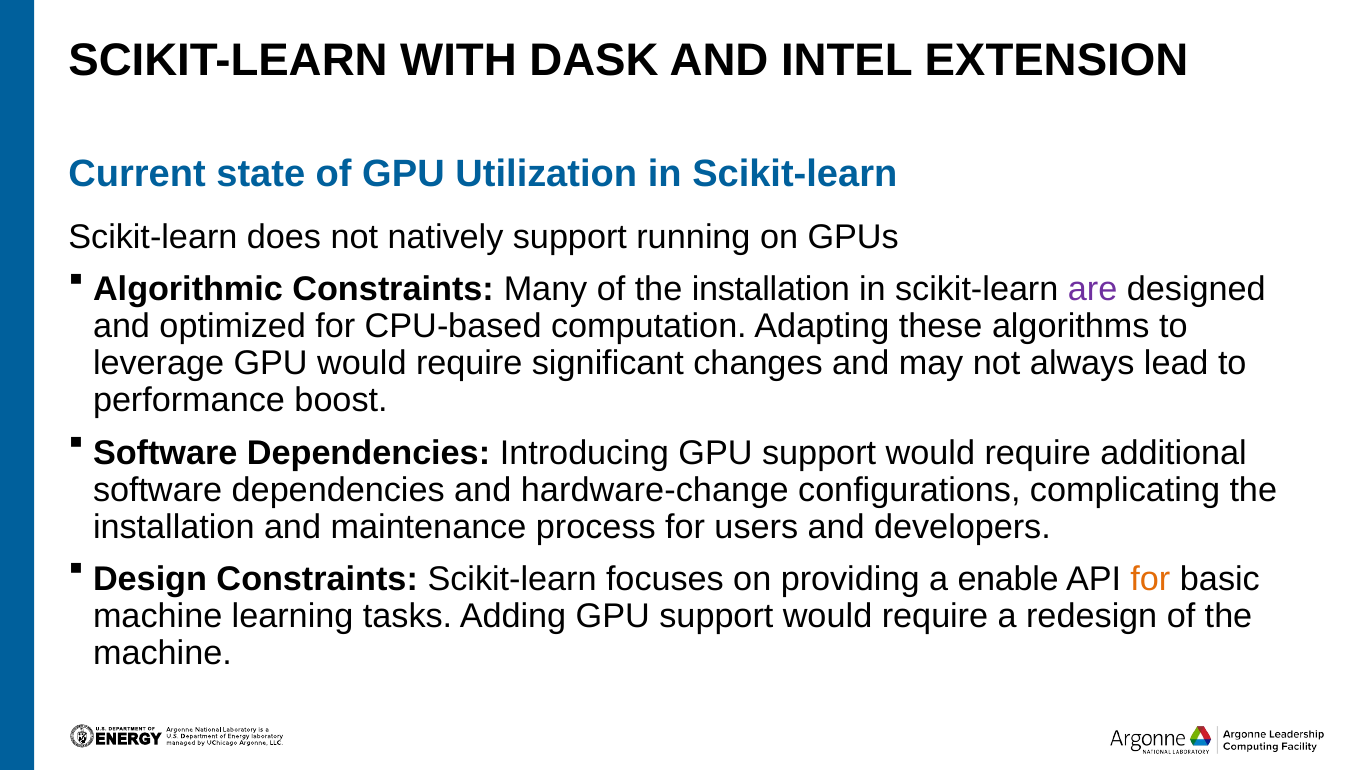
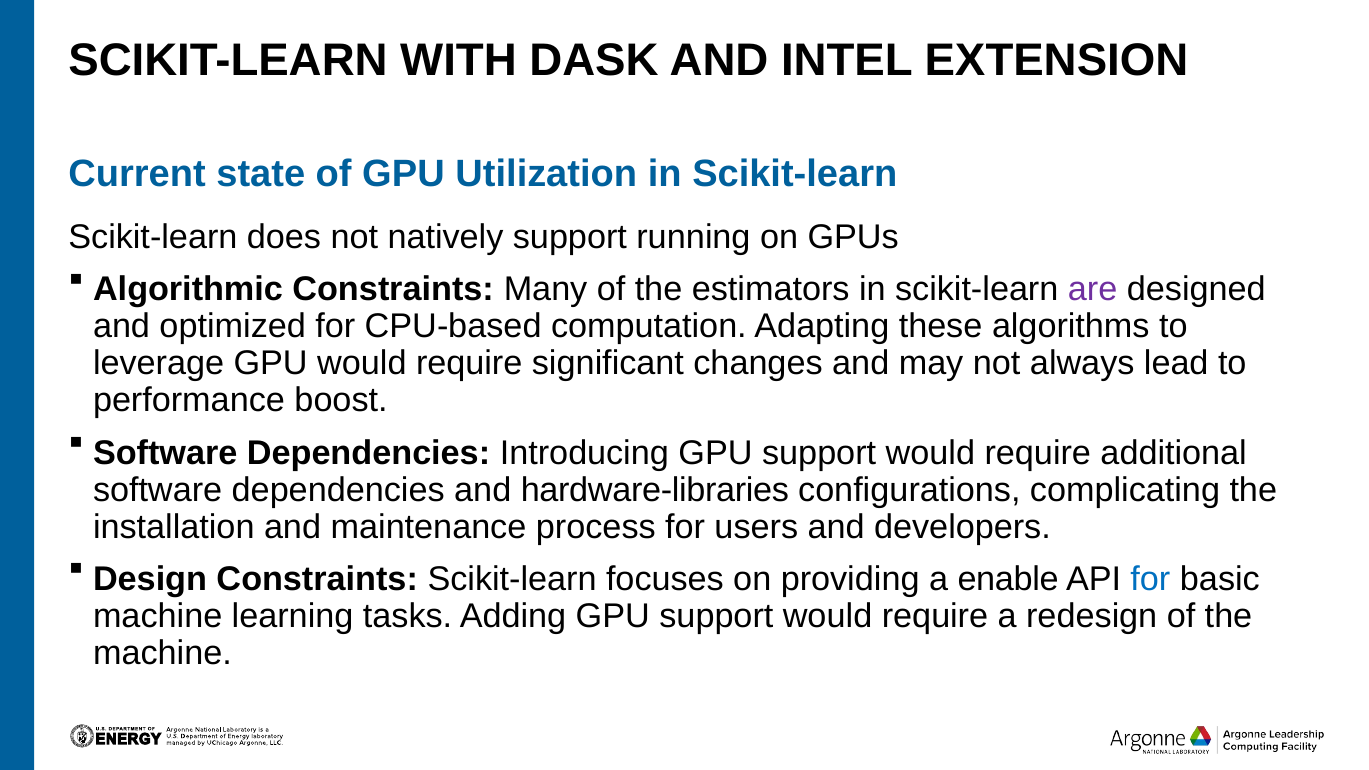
of the installation: installation -> estimators (771, 290)
hardware-change: hardware-change -> hardware-libraries (655, 490)
for colour: orange -> blue (1150, 579)
